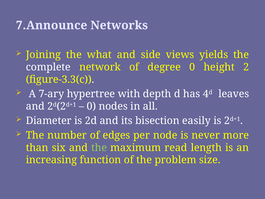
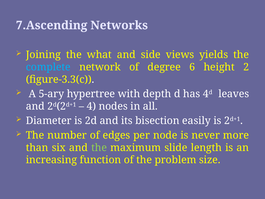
7.Announce: 7.Announce -> 7.Ascending (52, 25)
complete colour: white -> light blue (48, 67)
degree 0: 0 -> 6 (192, 67)
7-ary: 7-ary -> 5-ary (51, 94)
0: 0 -> 4 (91, 106)
read: read -> slide (176, 147)
